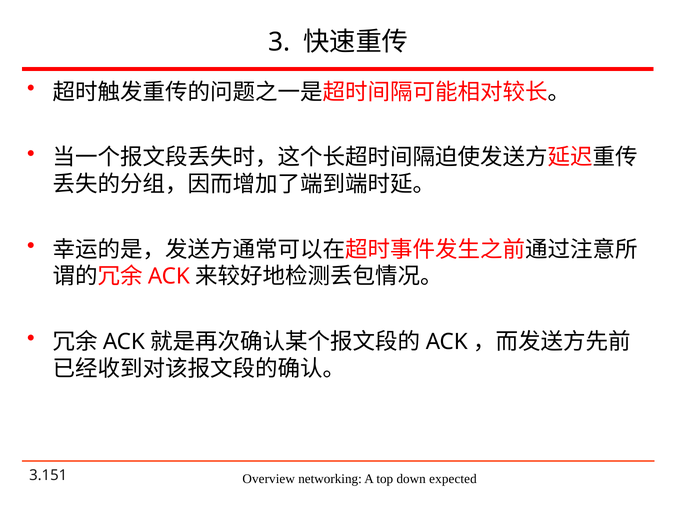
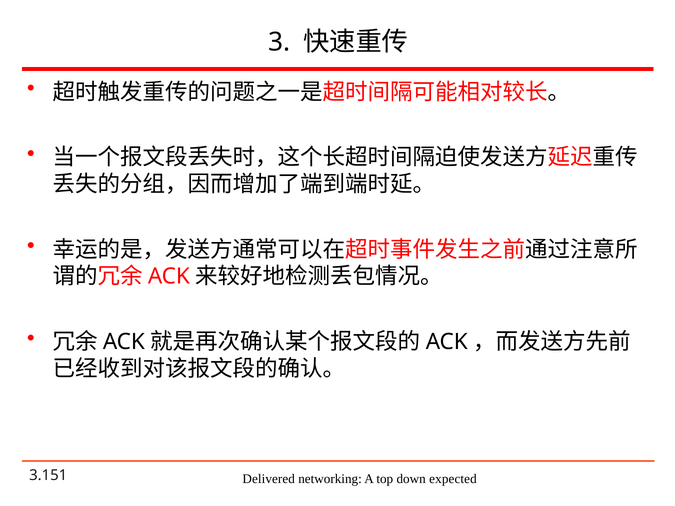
Overview: Overview -> Delivered (269, 479)
